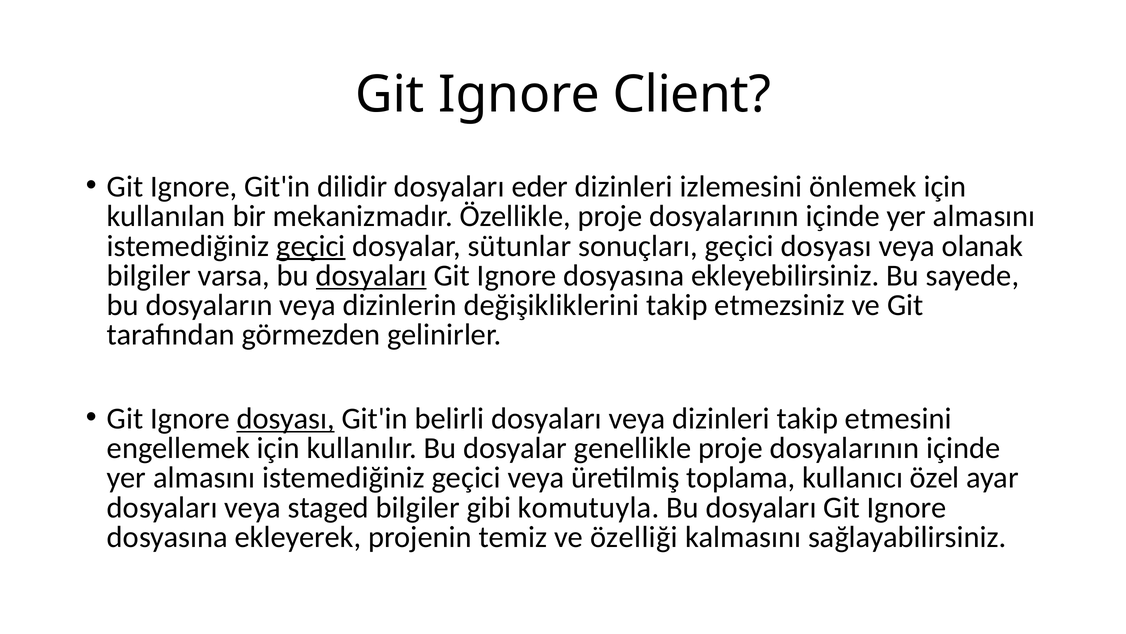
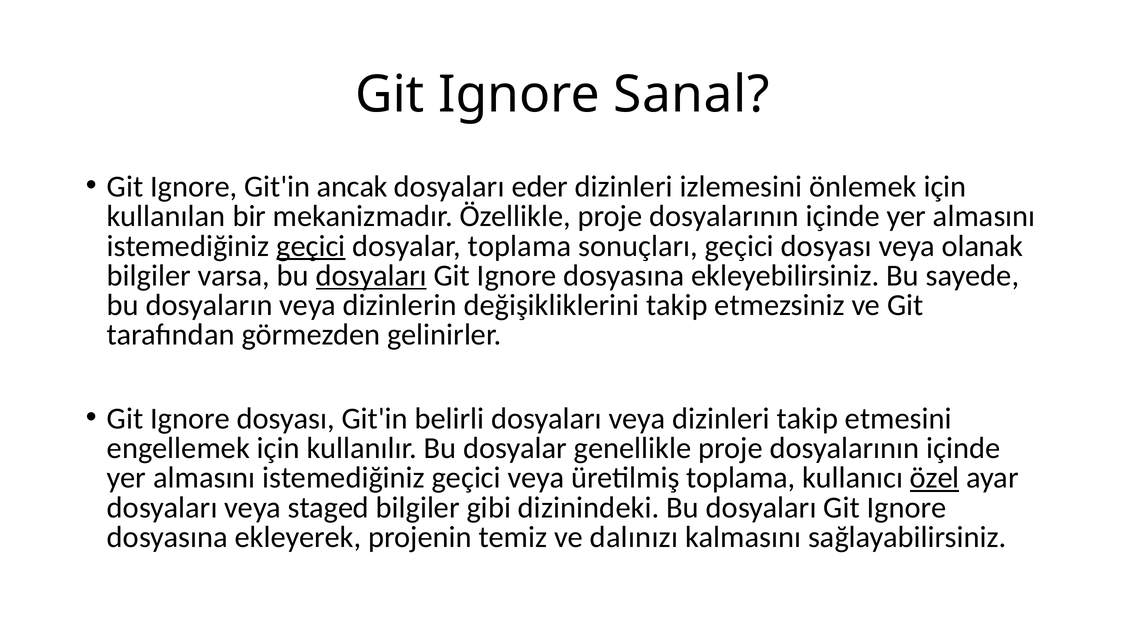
Client: Client -> Sanal (691, 95)
dilidir: dilidir -> ancak (352, 186)
dosyalar sütunlar: sütunlar -> toplama (519, 246)
dosyası underline: present -> none (286, 418)
özel underline: none -> present (935, 477)
komutuyla: komutuyla -> dizinindeki (589, 507)
özelliği: özelliği -> dalınızı (634, 537)
